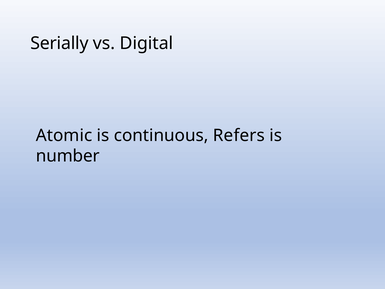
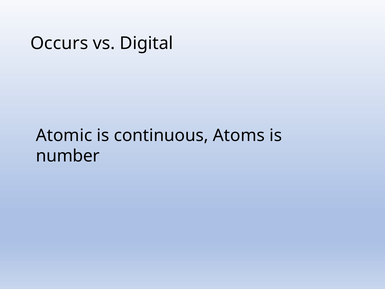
Serially: Serially -> Occurs (59, 43)
Refers: Refers -> Atoms (239, 135)
